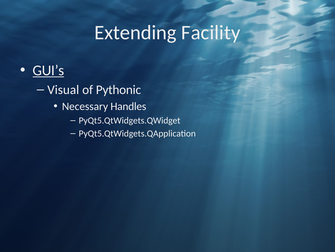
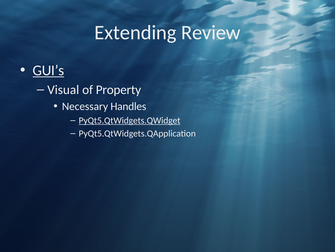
Facility: Facility -> Review (211, 32)
Pythonic: Pythonic -> Property (118, 89)
PyQt5.QtWidgets.QWidget underline: none -> present (130, 120)
